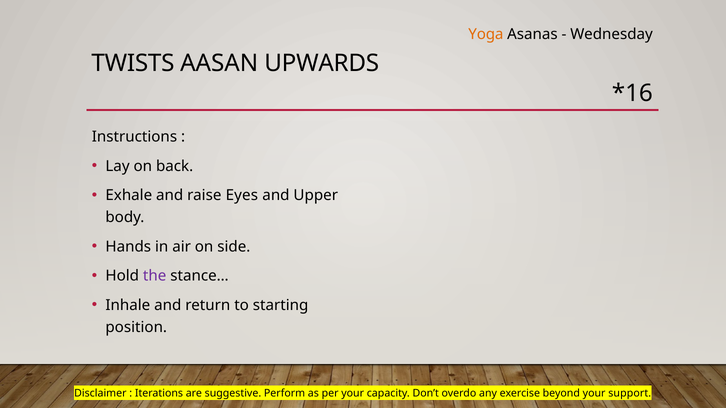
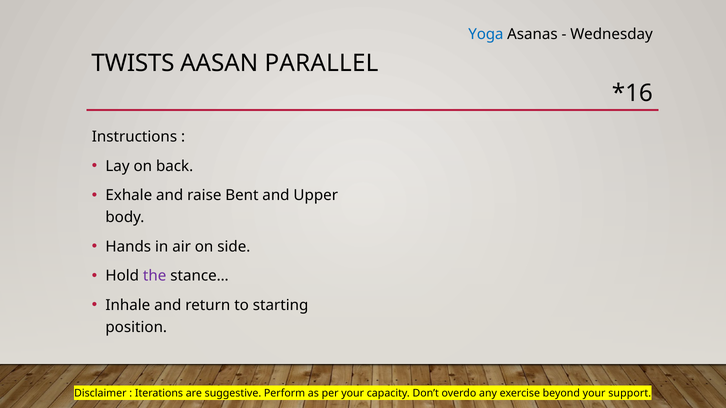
Yoga colour: orange -> blue (486, 34)
UPWARDS: UPWARDS -> PARALLEL (321, 64)
Eyes: Eyes -> Bent (242, 196)
